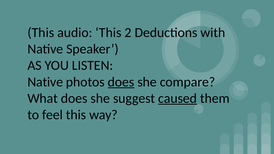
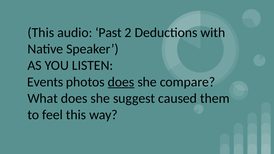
audio This: This -> Past (109, 33)
Native: Native -> Events (45, 82)
caused underline: present -> none (178, 98)
